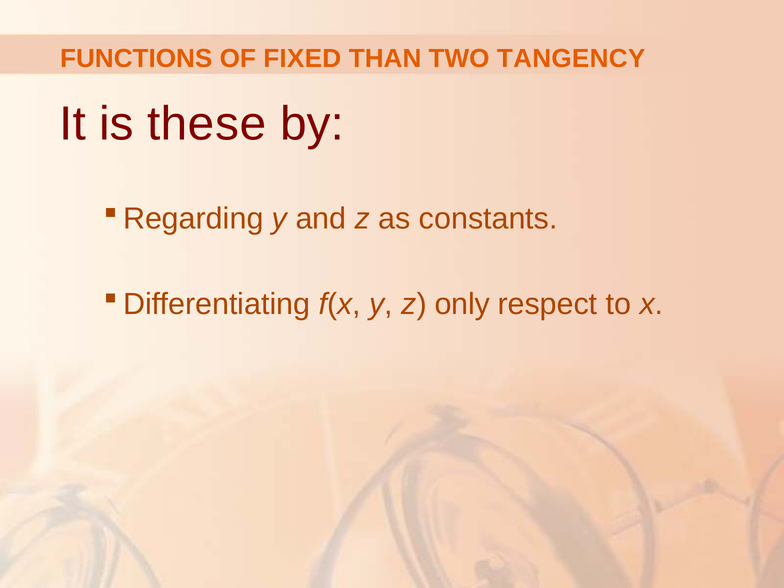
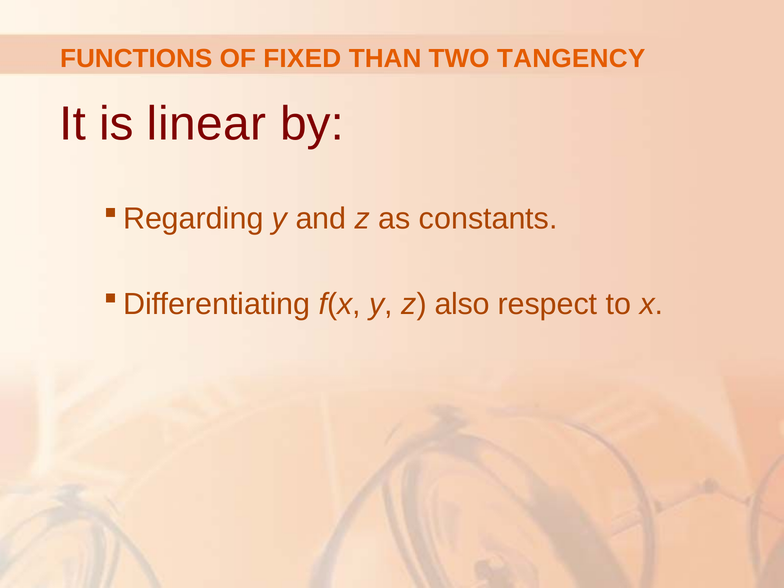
these: these -> linear (207, 124)
only: only -> also (462, 304)
